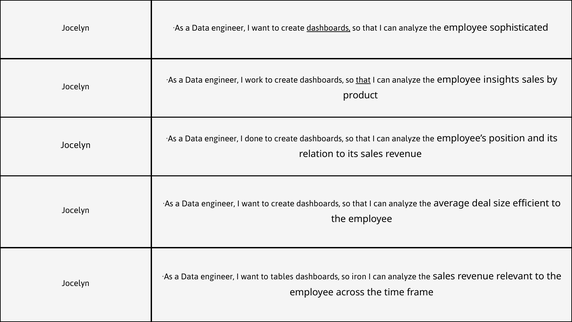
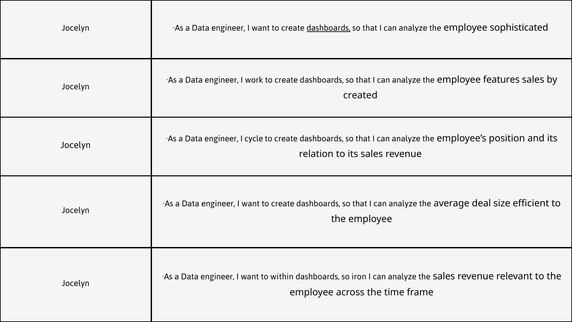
that underline: present -> none (363, 80)
insights: insights -> features (501, 80)
product: product -> created (360, 95)
done: done -> cycle (254, 138)
tables: tables -> within (282, 276)
